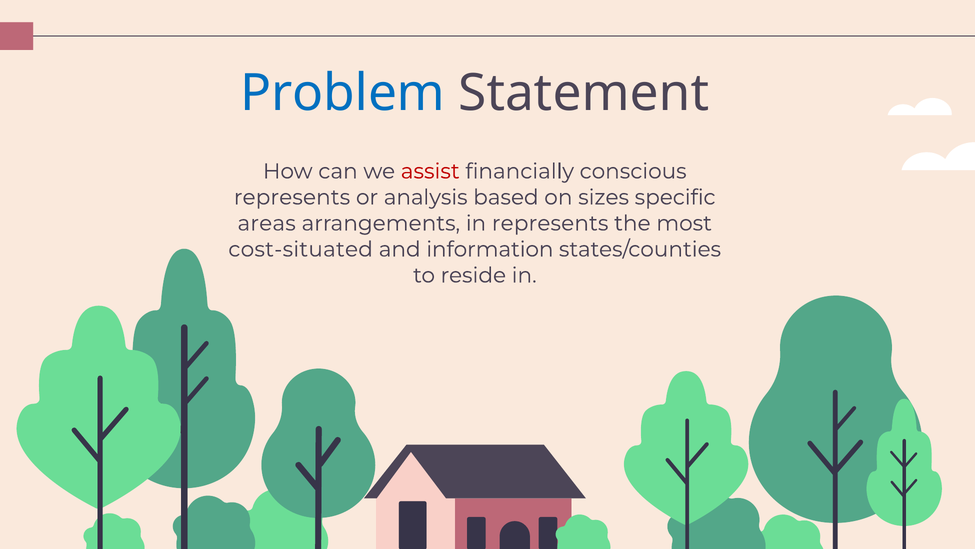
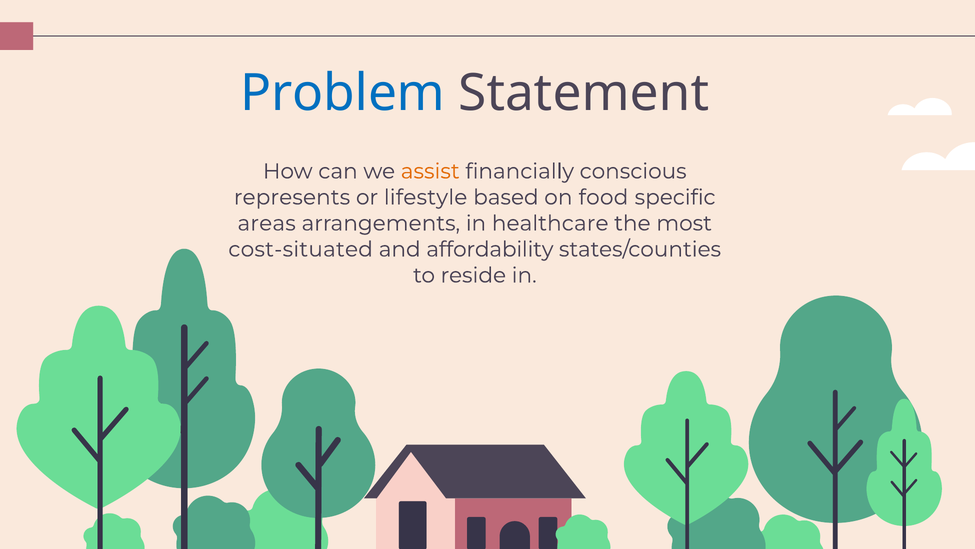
assist colour: red -> orange (430, 171)
analysis: analysis -> lifestyle (426, 197)
sizes: sizes -> food (603, 197)
in represents: represents -> healthcare (550, 223)
information: information -> affordability (490, 249)
